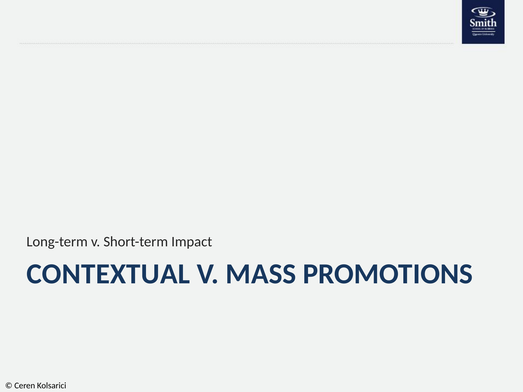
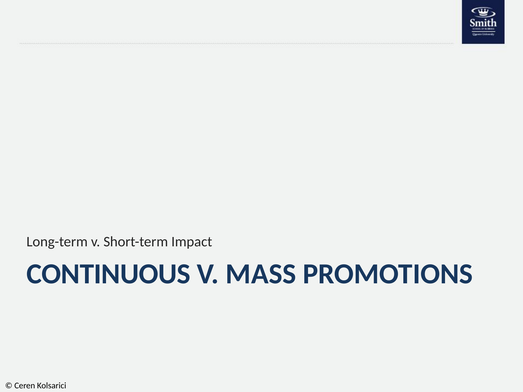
CONTEXTUAL: CONTEXTUAL -> CONTINUOUS (108, 274)
